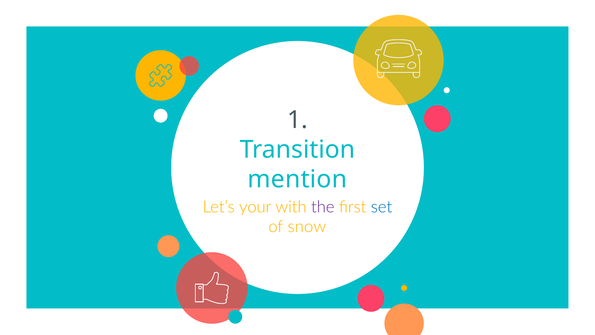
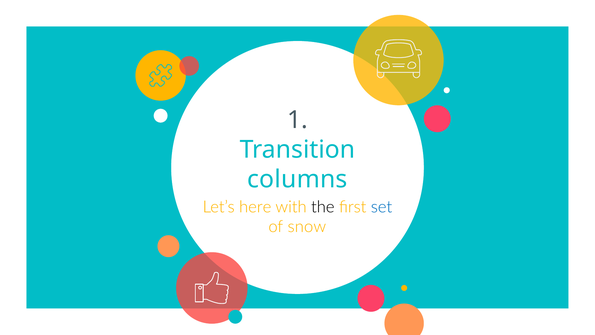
mention: mention -> columns (297, 179)
your: your -> here (255, 207)
the colour: purple -> black (323, 207)
